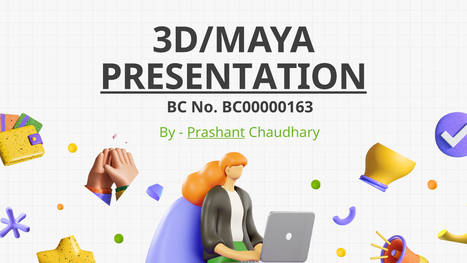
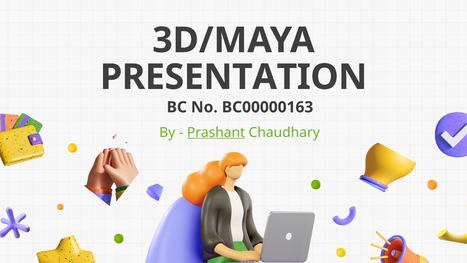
PRESENTATION underline: present -> none (234, 77)
